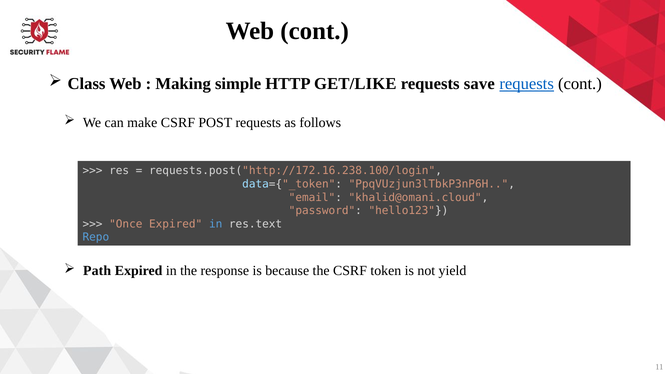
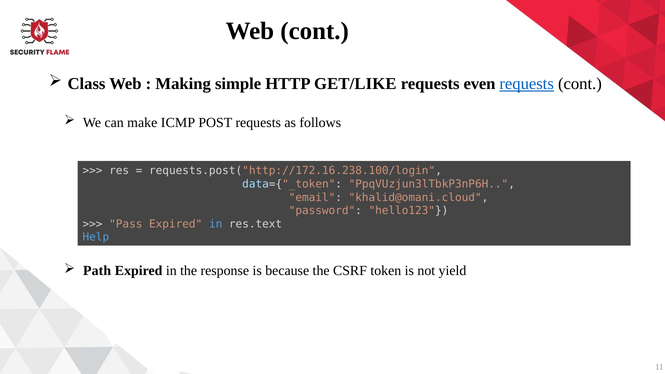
save: save -> even (479, 84)
make CSRF: CSRF -> ICMP (178, 123)
Once: Once -> Pass (126, 224)
Repo: Repo -> Help (96, 237)
